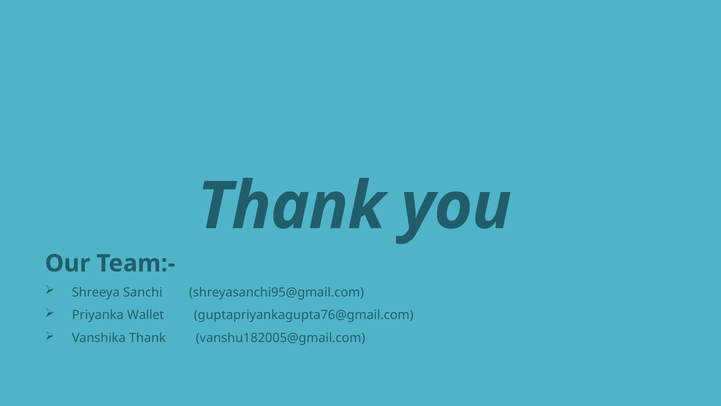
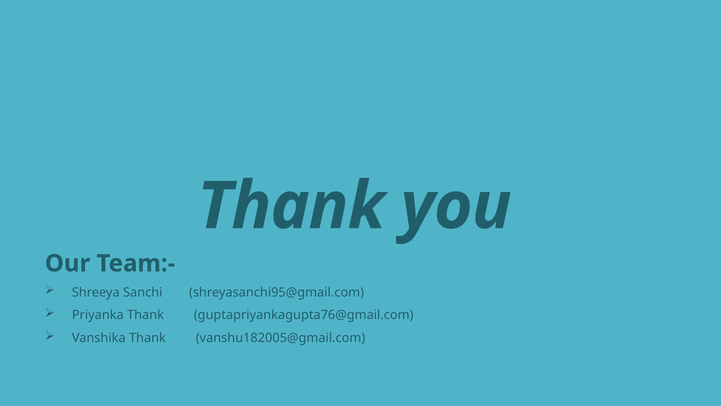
Priyanka Wallet: Wallet -> Thank (146, 315)
